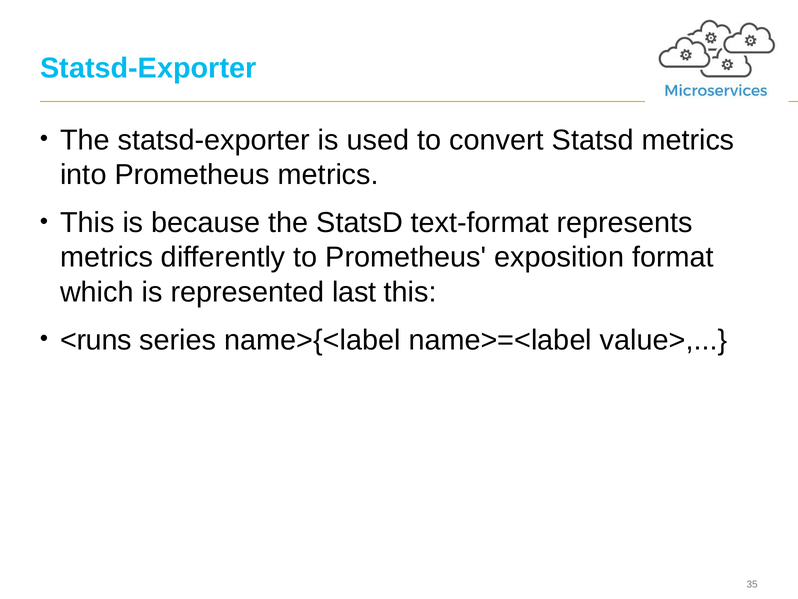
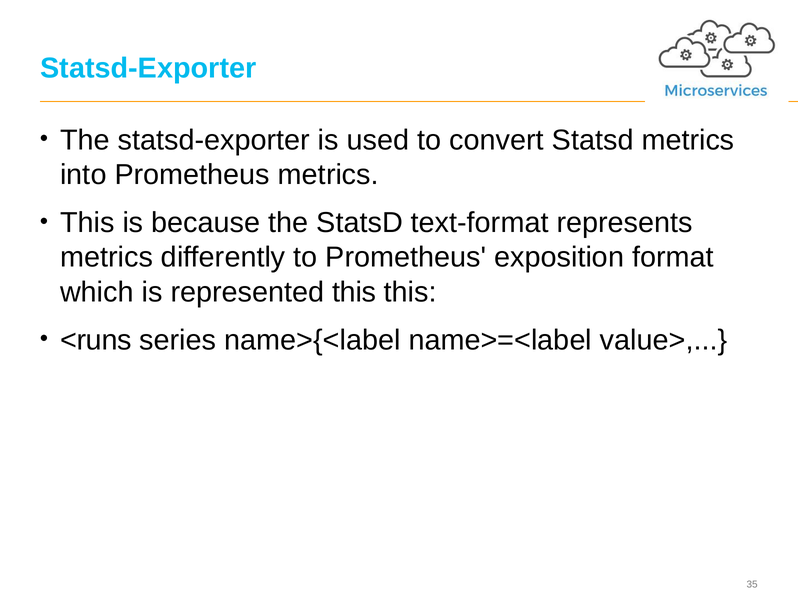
represented last: last -> this (354, 292)
